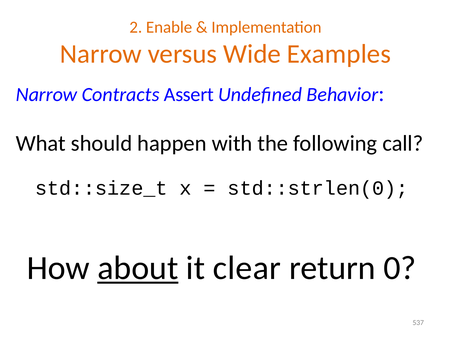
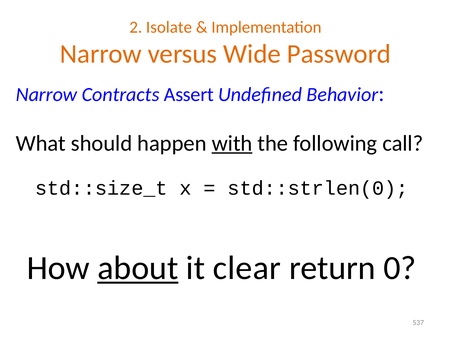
Enable: Enable -> Isolate (169, 27)
Examples: Examples -> Password (339, 54)
with underline: none -> present (232, 143)
